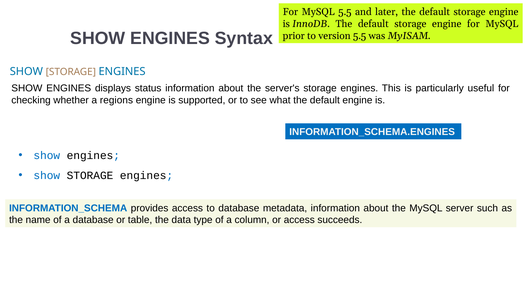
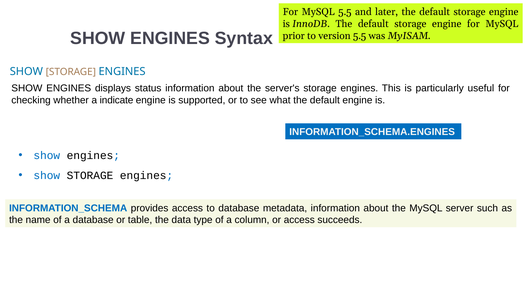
regions: regions -> indicate (117, 100)
